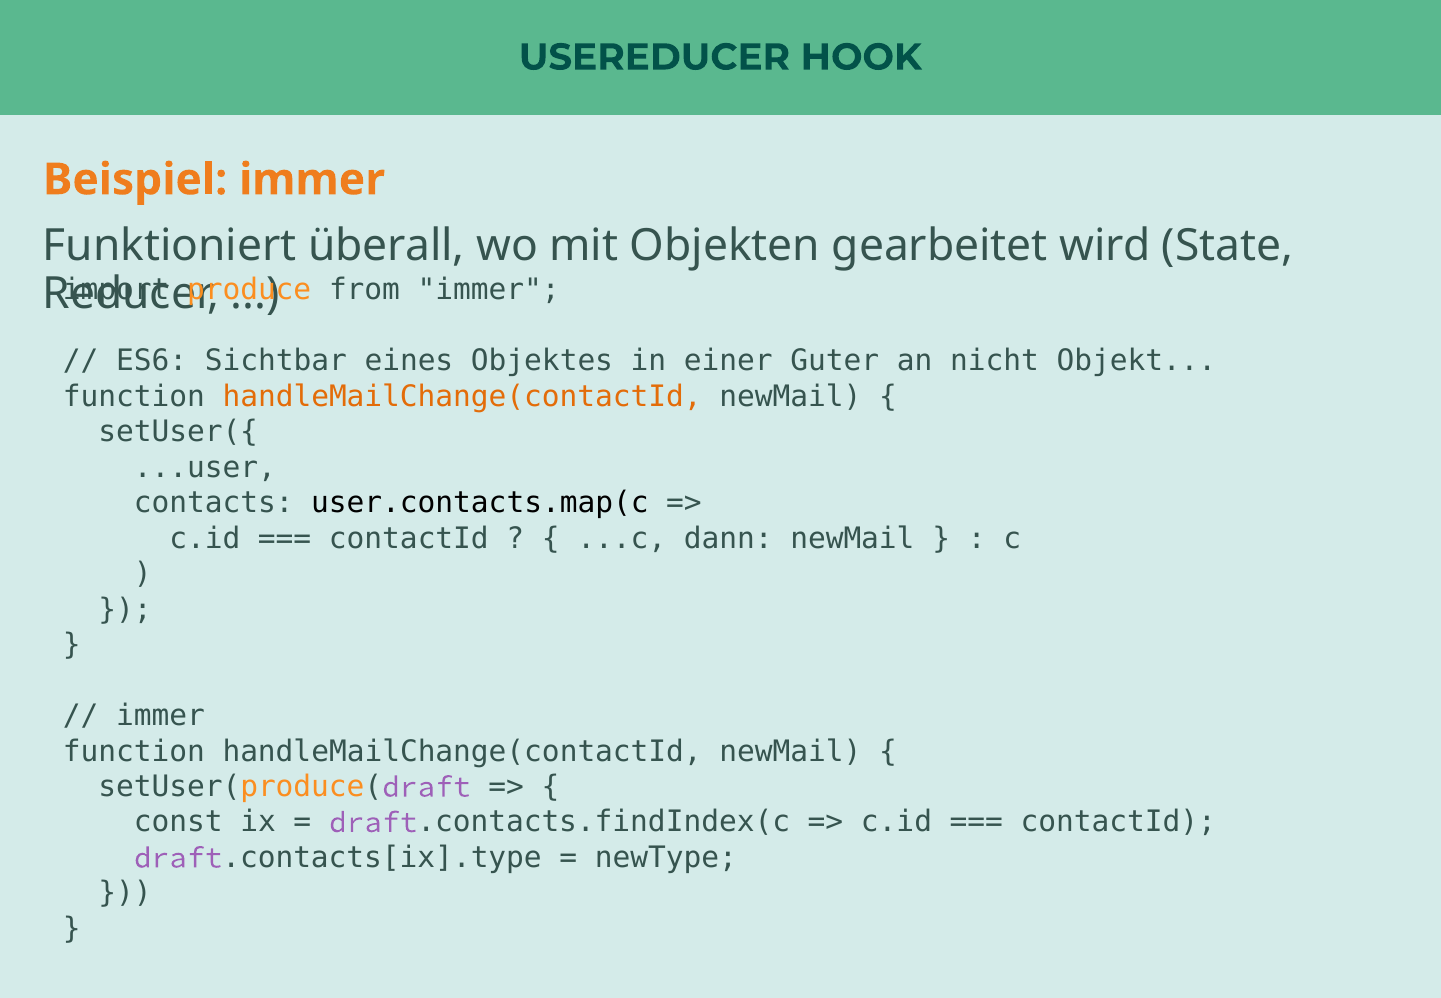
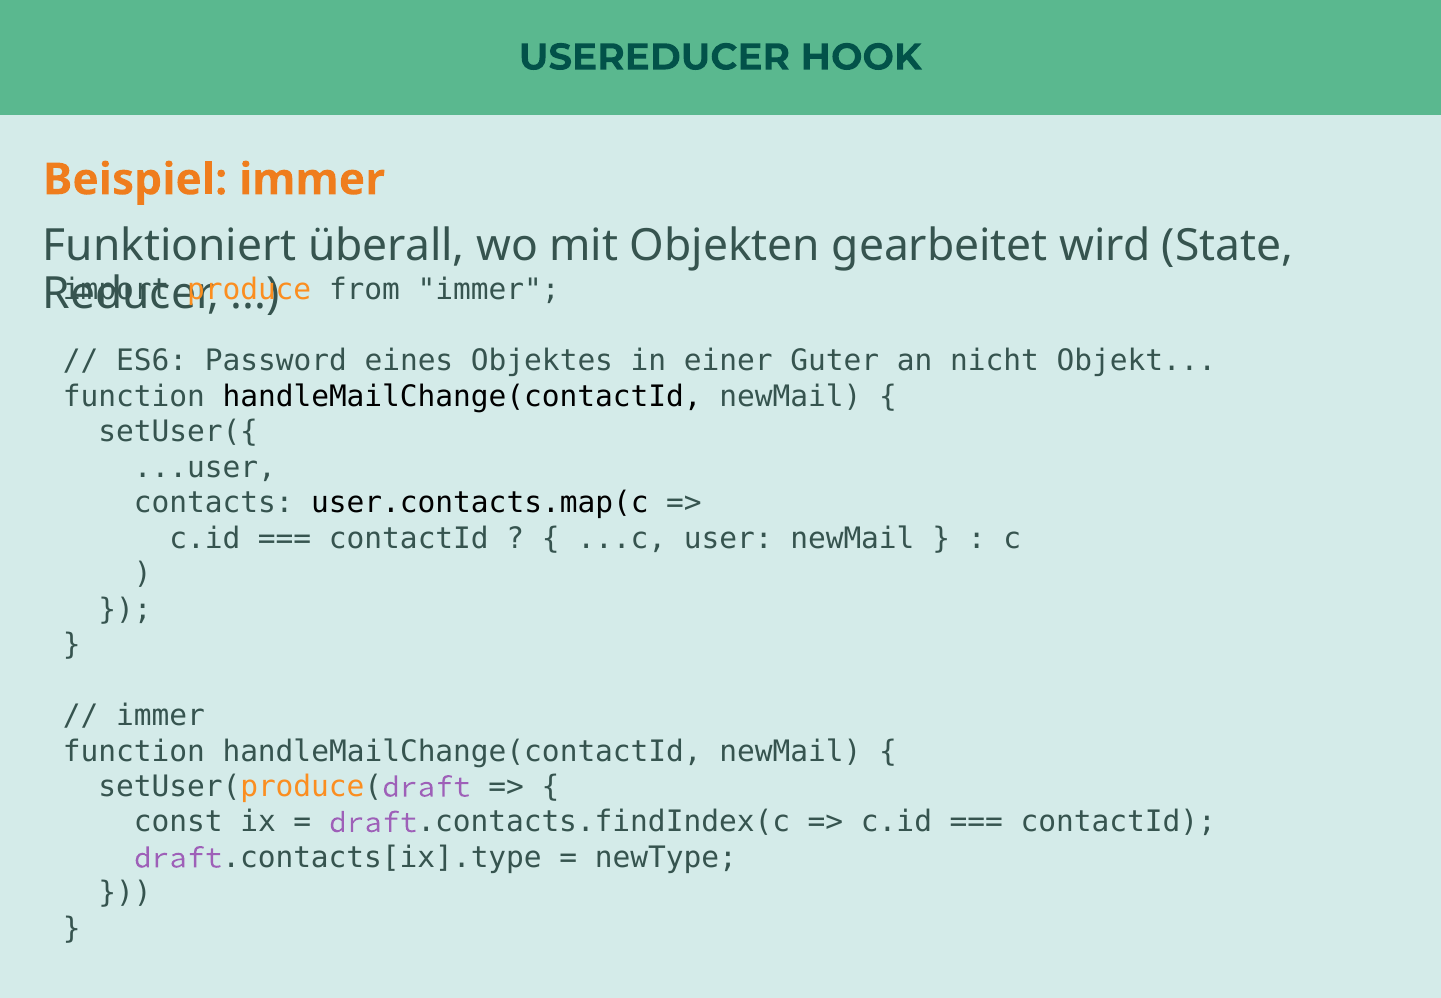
Sichtbar: Sichtbar -> Password (276, 361)
handleMailChange(contactId colour: orange -> black (462, 396)
dann: dann -> user (728, 538)
